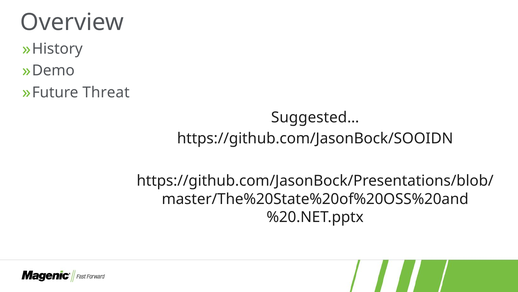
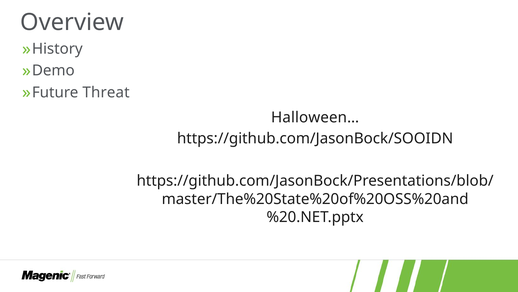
Suggested…: Suggested… -> Halloween… (315, 117)
